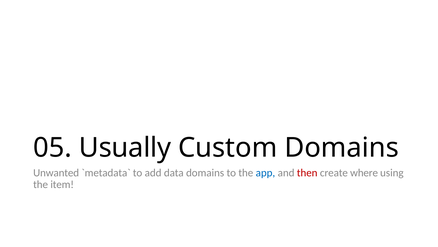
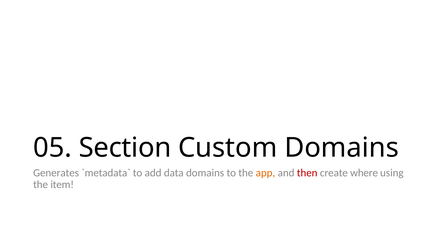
Usually: Usually -> Section (125, 147)
Unwanted: Unwanted -> Generates (56, 172)
app colour: blue -> orange (265, 172)
